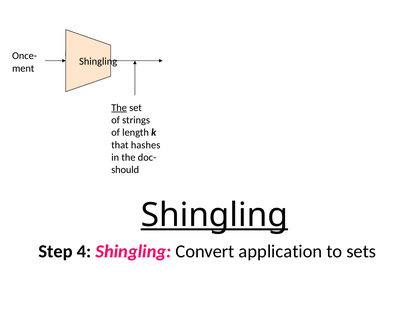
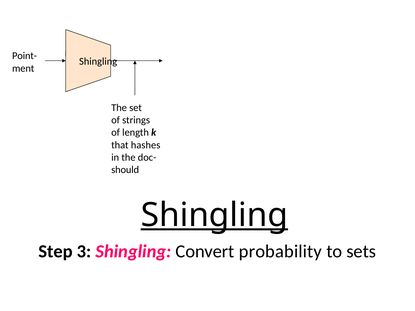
Once-: Once- -> Point- (25, 56)
The underline: present -> none (119, 108)
4: 4 -> 3 (84, 252)
application: application -> probability (280, 252)
